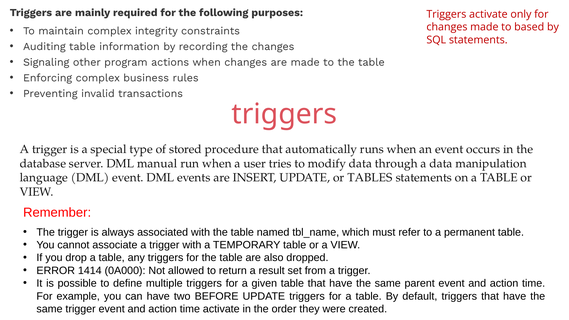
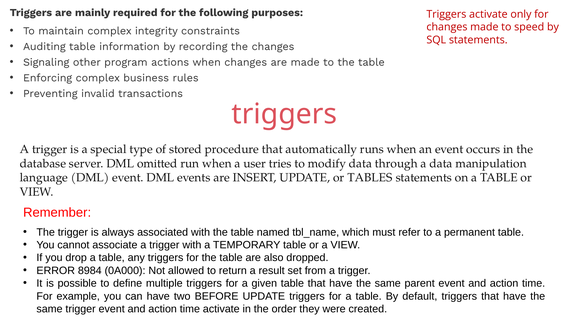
based: based -> speed (529, 27)
manual: manual -> omitted (157, 164)
1414: 1414 -> 8984 (90, 271)
